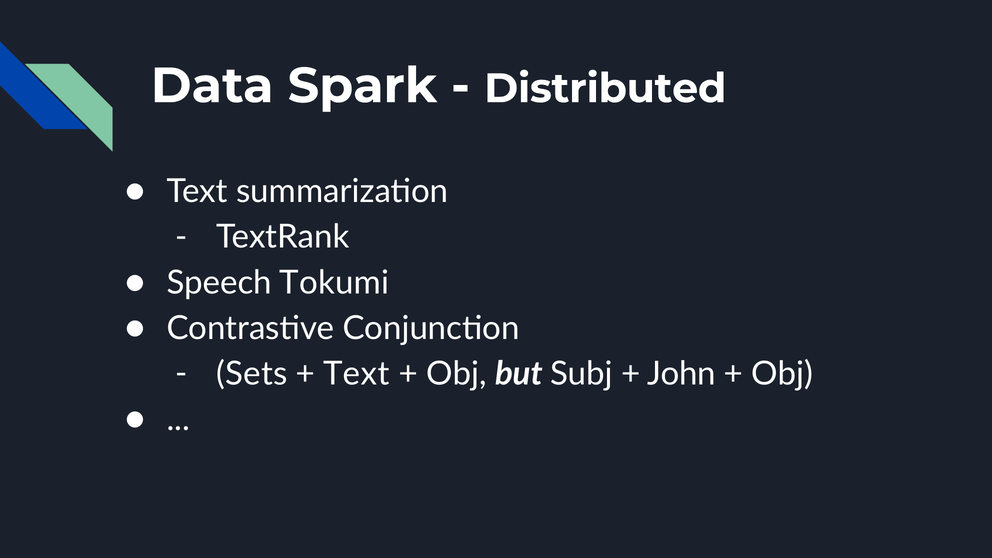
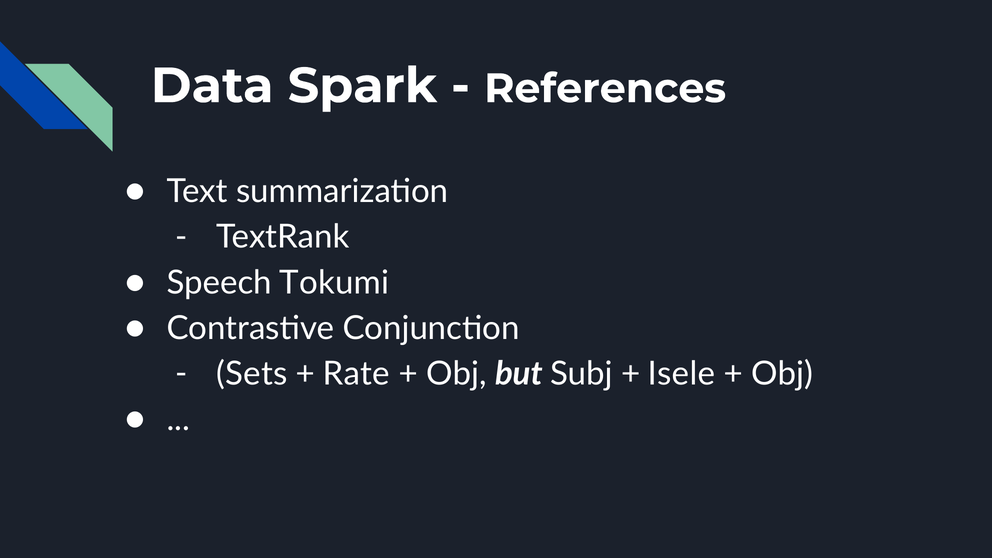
Distributed: Distributed -> References (605, 89)
Text: Text -> Rate (356, 374)
John: John -> Isele (681, 374)
